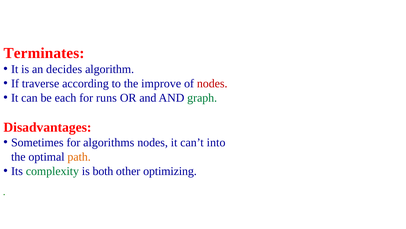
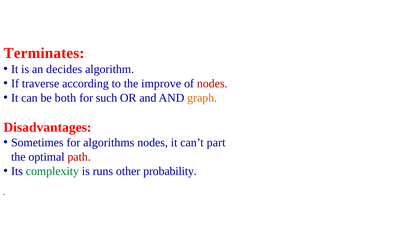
each: each -> both (65, 98)
runs: runs -> such (107, 98)
graph colour: green -> orange (202, 98)
into: into -> part (216, 142)
path colour: orange -> red (79, 156)
both: both -> runs (103, 171)
optimizing: optimizing -> probability (170, 171)
